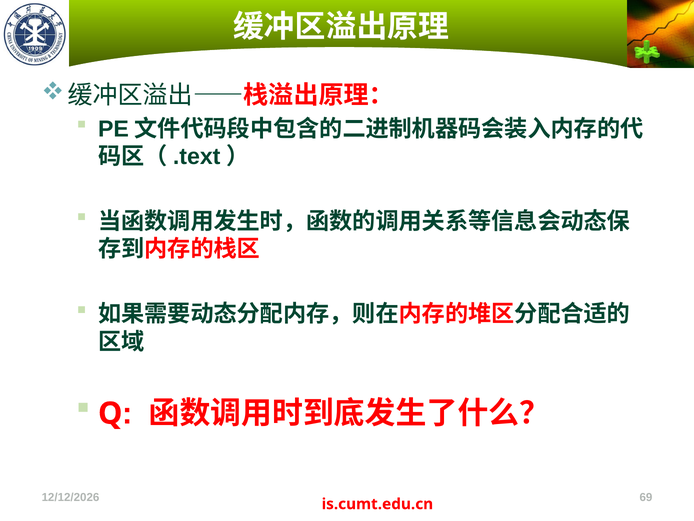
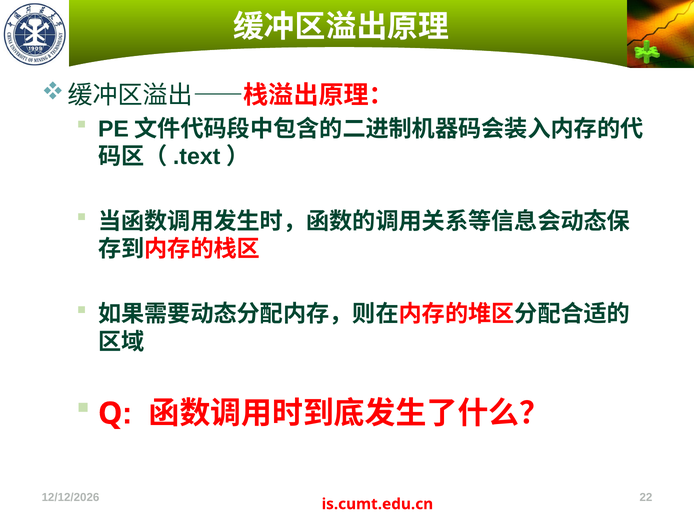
69: 69 -> 22 (646, 497)
